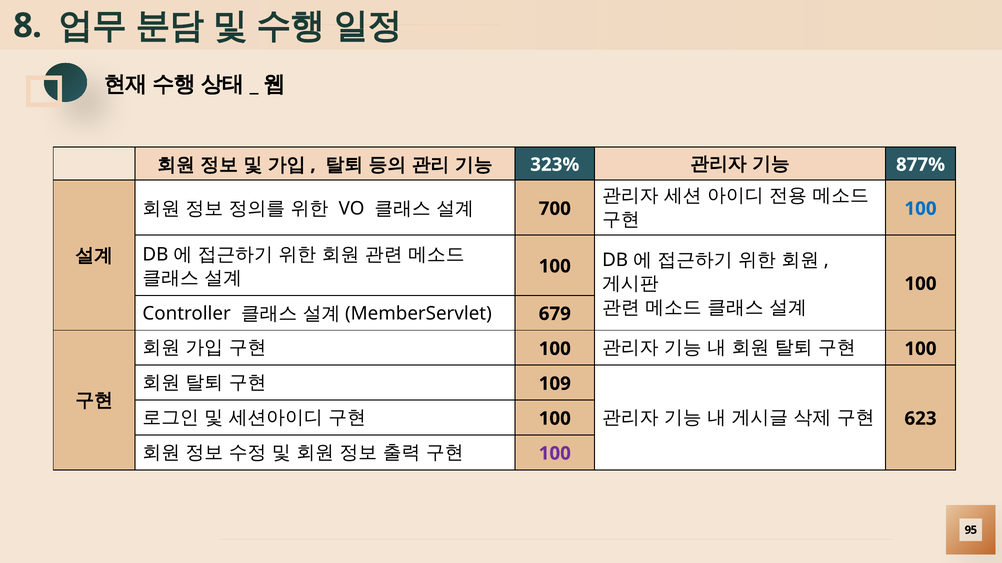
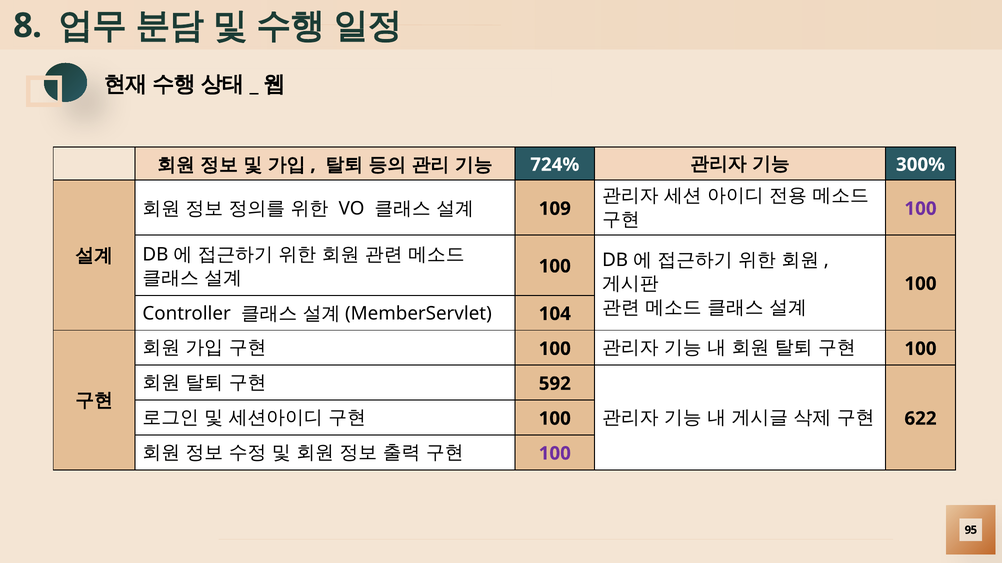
323%: 323% -> 724% (555, 165)
877%: 877% -> 300% (921, 165)
700: 700 -> 109 (555, 209)
100 colour: blue -> purple (921, 209)
679: 679 -> 104 (555, 314)
109: 109 -> 592 (555, 384)
623: 623 -> 622 (921, 419)
